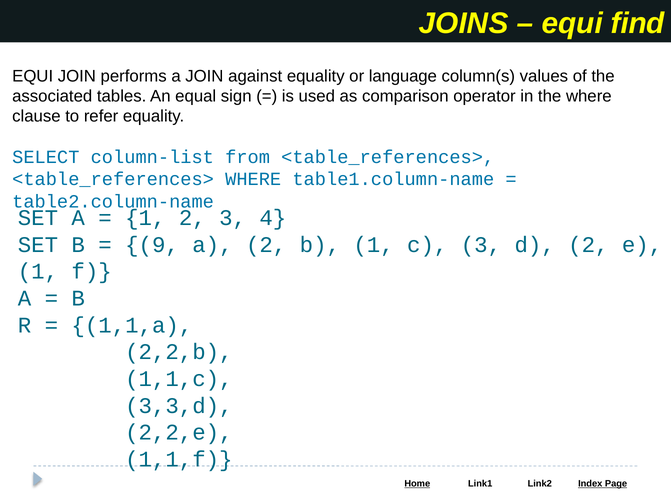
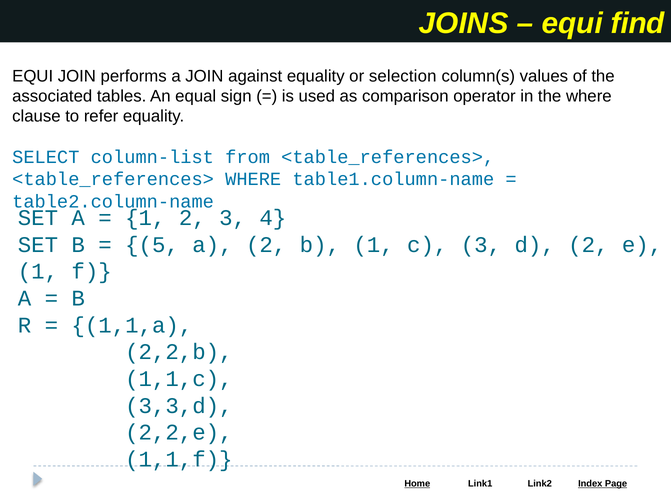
language: language -> selection (403, 76)
9: 9 -> 5 (152, 245)
